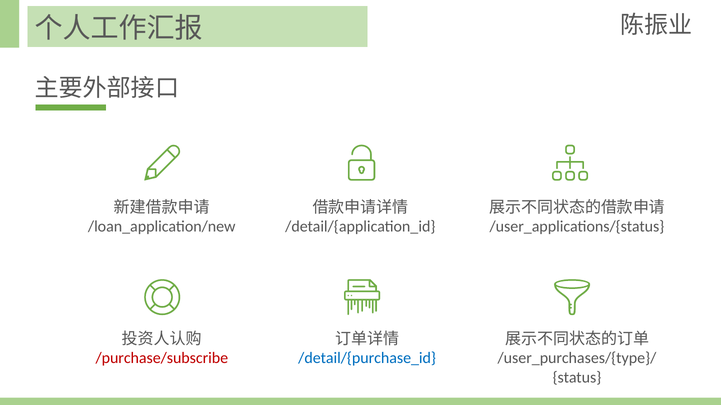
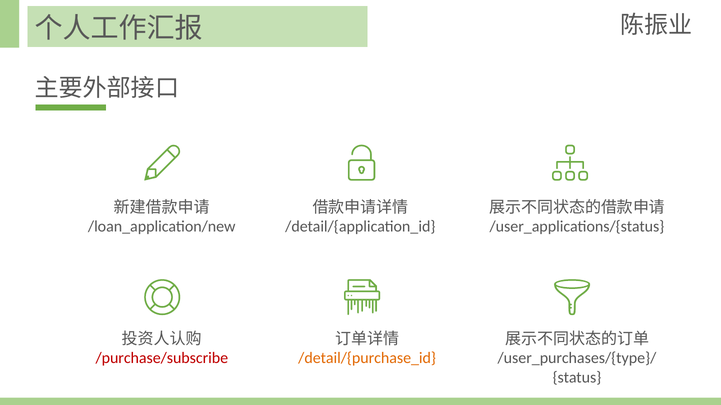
/detail/{purchase_id colour: blue -> orange (367, 359)
